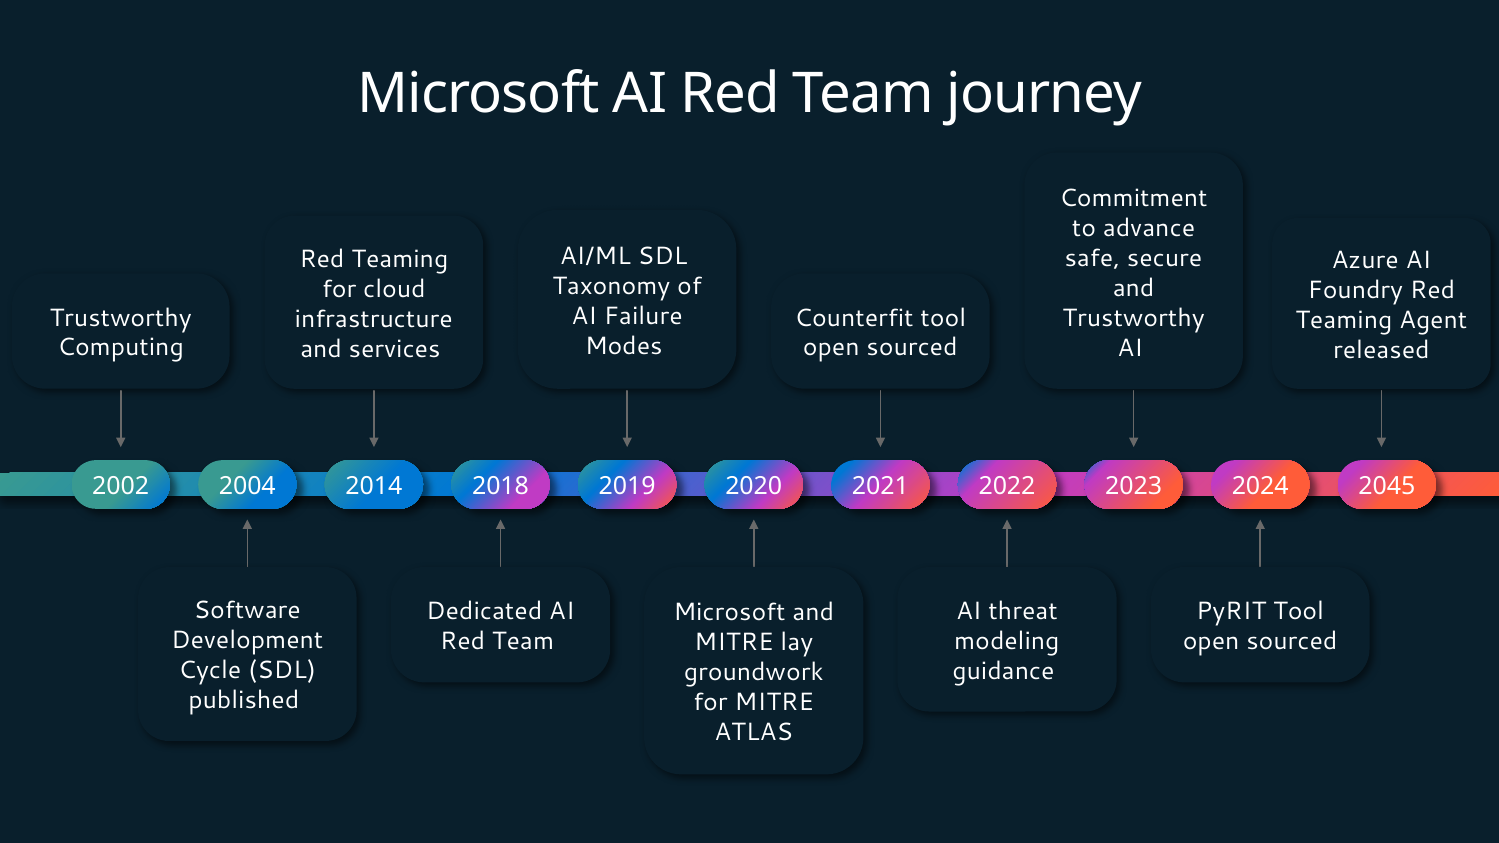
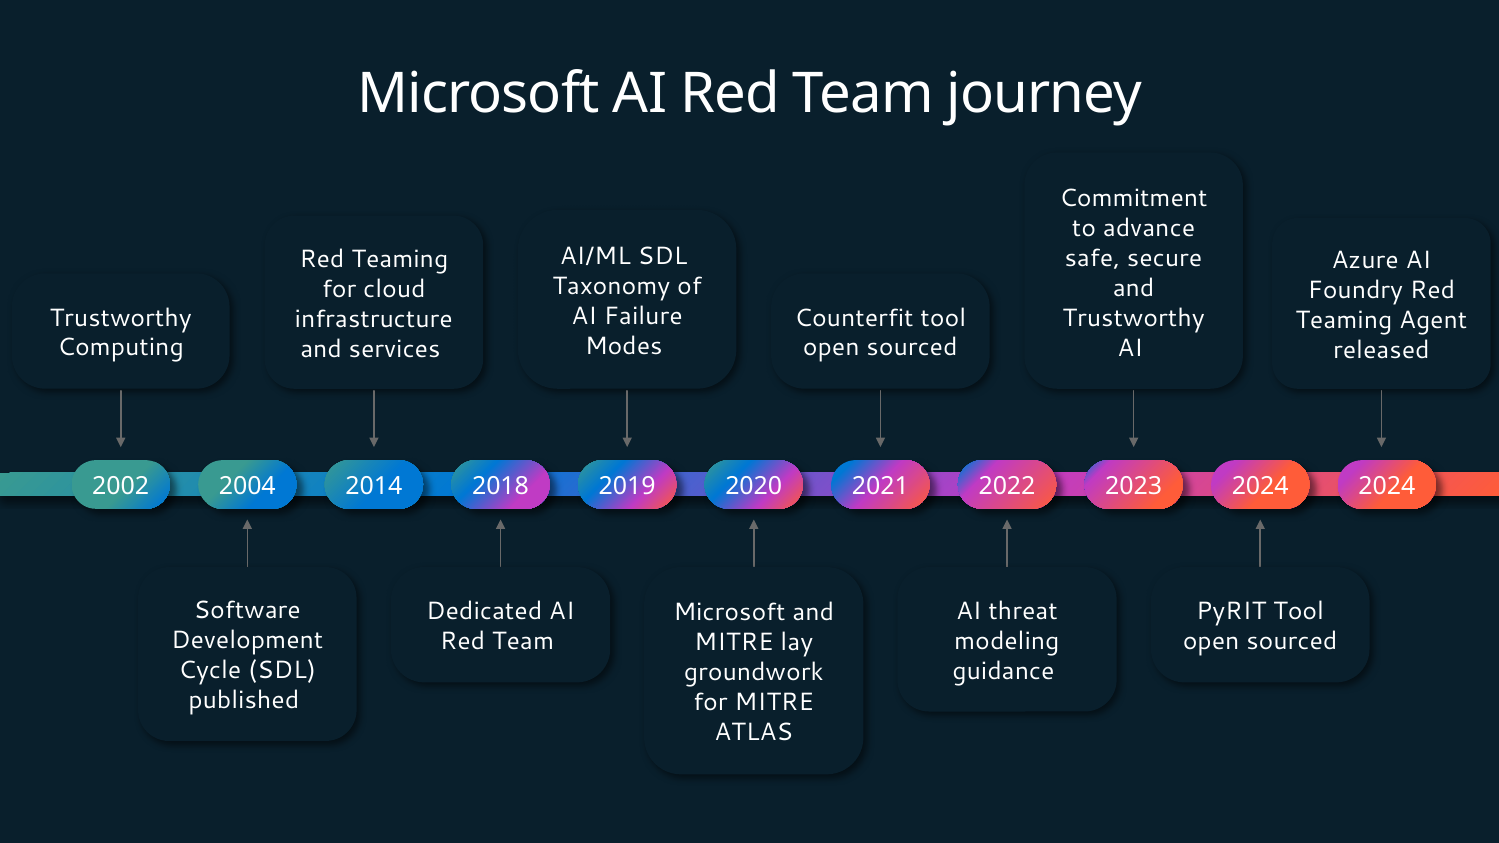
2023 2045: 2045 -> 2024 (1387, 486)
